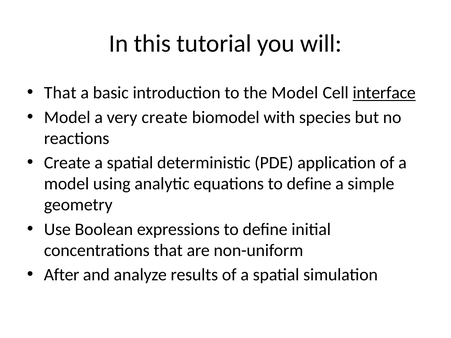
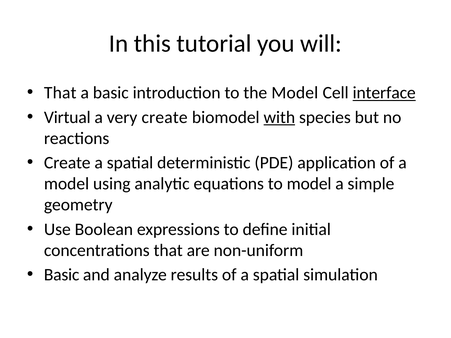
Model: Model -> Virtual (67, 117)
with underline: none -> present (279, 117)
equations to define: define -> model (309, 184)
After: After -> Basic (62, 275)
